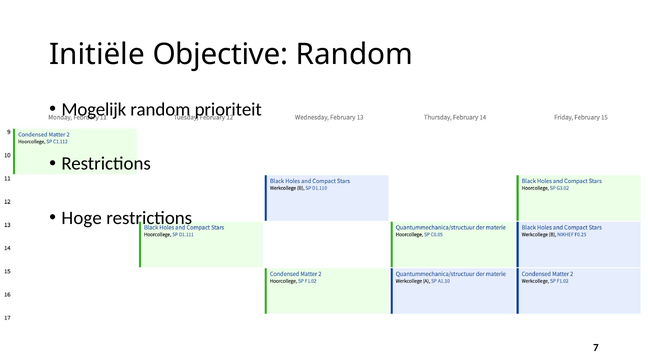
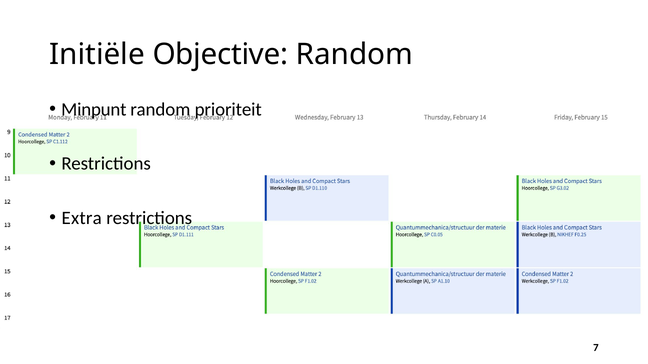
Mogelijk: Mogelijk -> Minpunt (94, 110)
Hoge: Hoge -> Extra (82, 218)
